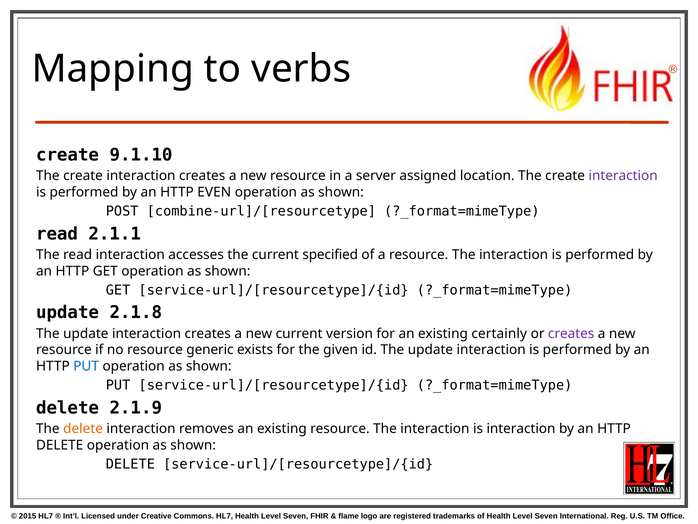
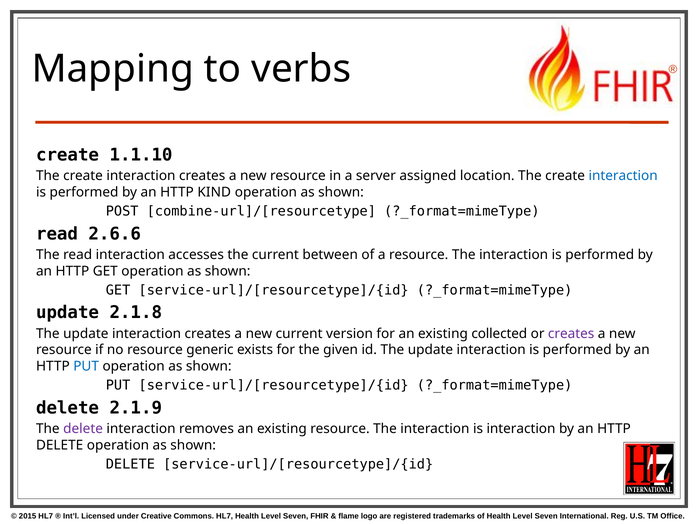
9.1.10: 9.1.10 -> 1.1.10 (141, 155)
interaction colour: purple -> blue (623, 176)
EVEN: EVEN -> KIND (214, 192)
2.1.1: 2.1.1 -> 2.6.6 (115, 234)
specified: specified -> between (330, 255)
certainly: certainly -> collected (499, 333)
delete colour: orange -> purple (83, 428)
